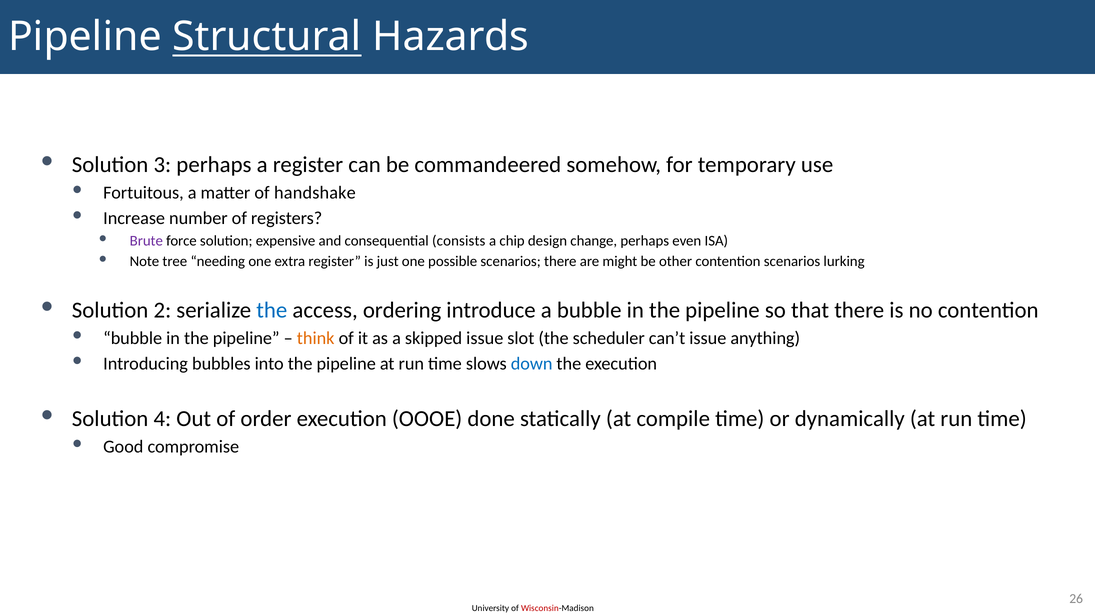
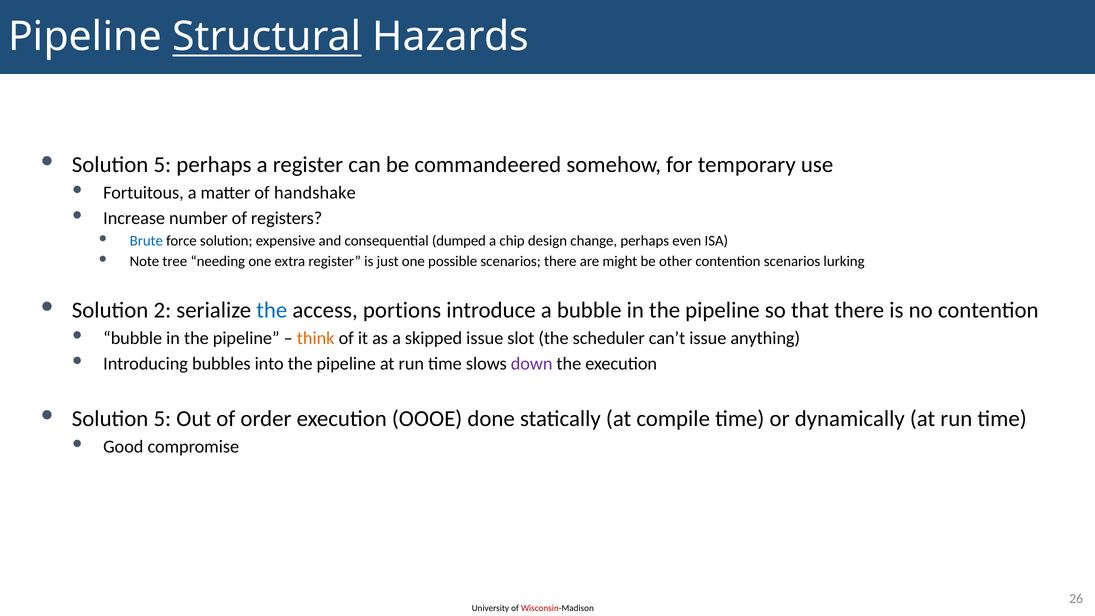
3: 3 -> 5 (162, 165)
Brute colour: purple -> blue (146, 241)
consists: consists -> dumped (459, 241)
ordering: ordering -> portions (402, 310)
down colour: blue -> purple (532, 364)
4: 4 -> 5 (162, 419)
